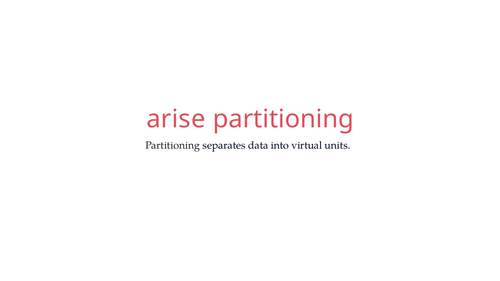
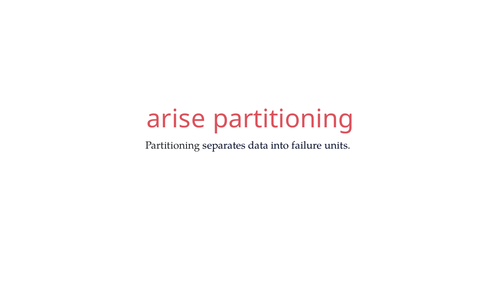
virtual: virtual -> failure (307, 146)
